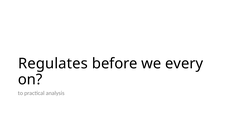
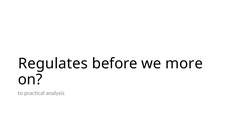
every: every -> more (184, 63)
